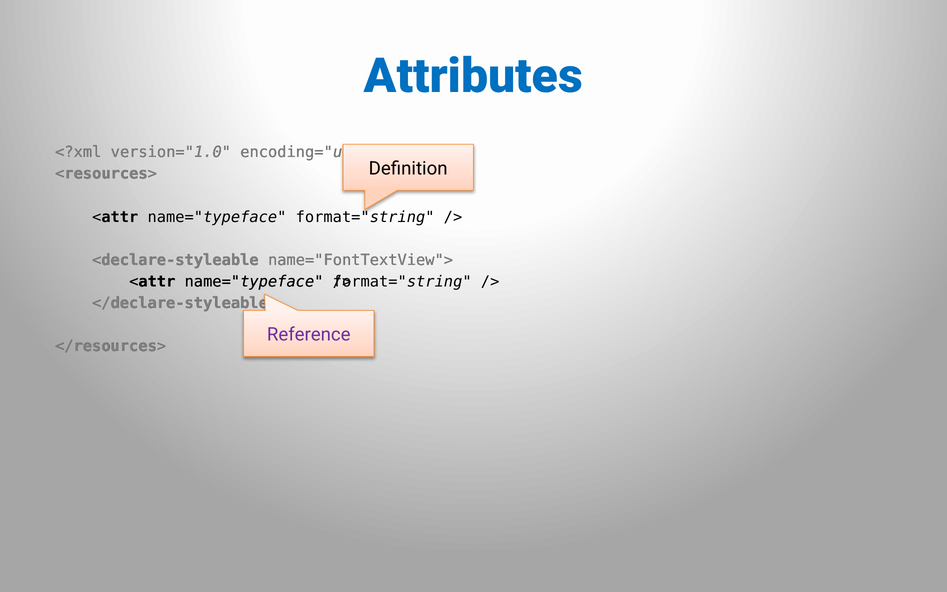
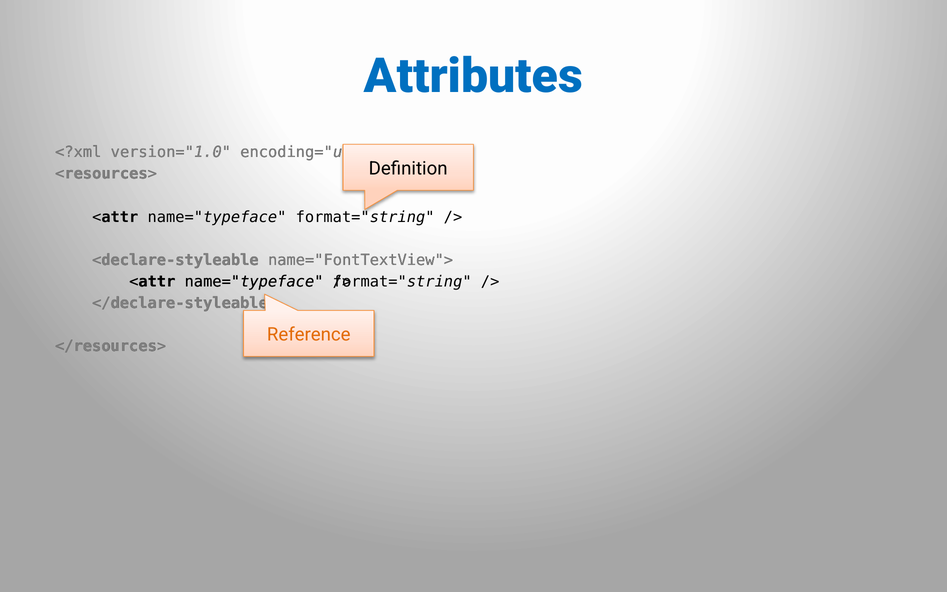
Reference colour: purple -> orange (309, 335)
